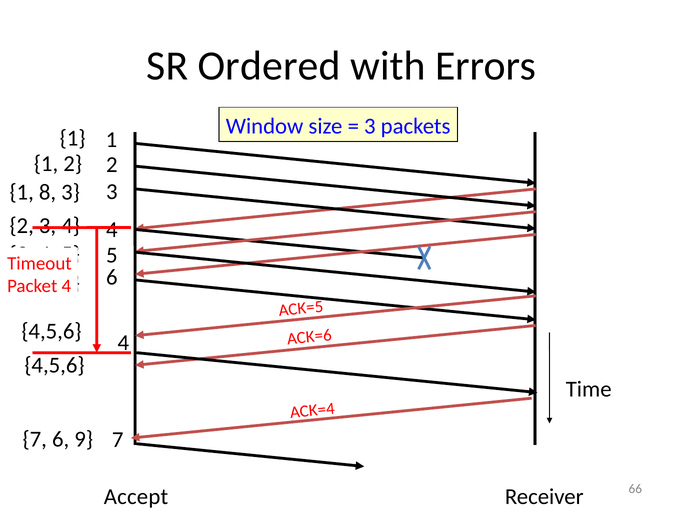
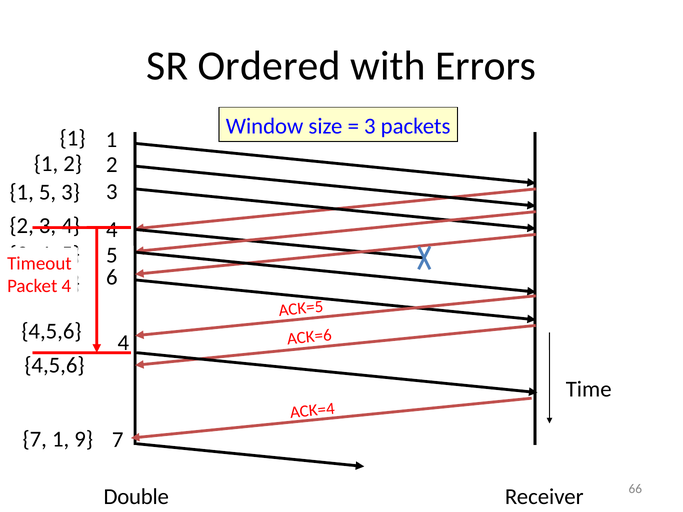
1 8: 8 -> 5 (48, 192)
7 6: 6 -> 1 (61, 440)
Accept: Accept -> Double (136, 497)
